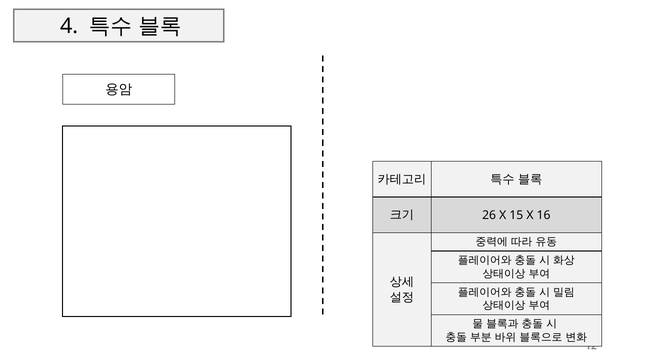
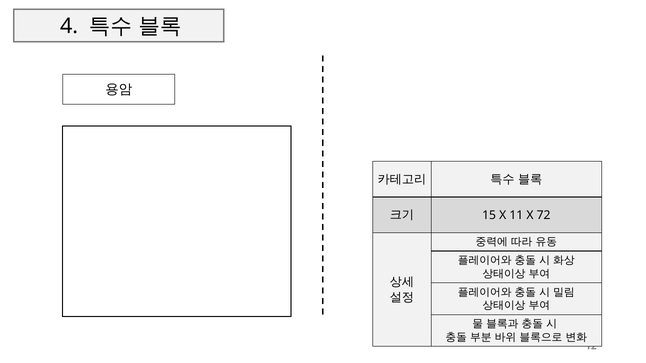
26: 26 -> 15 (489, 216)
15: 15 -> 11 (516, 216)
16: 16 -> 72 (544, 216)
